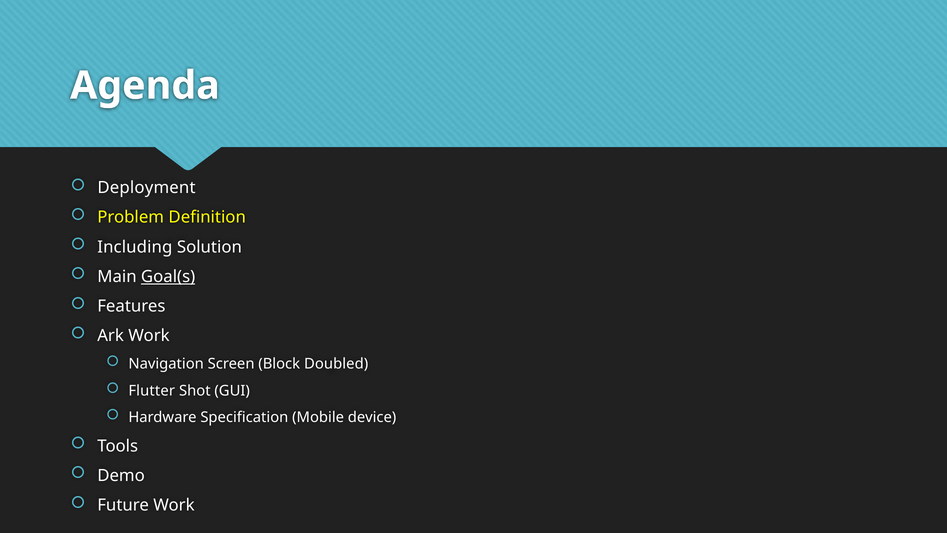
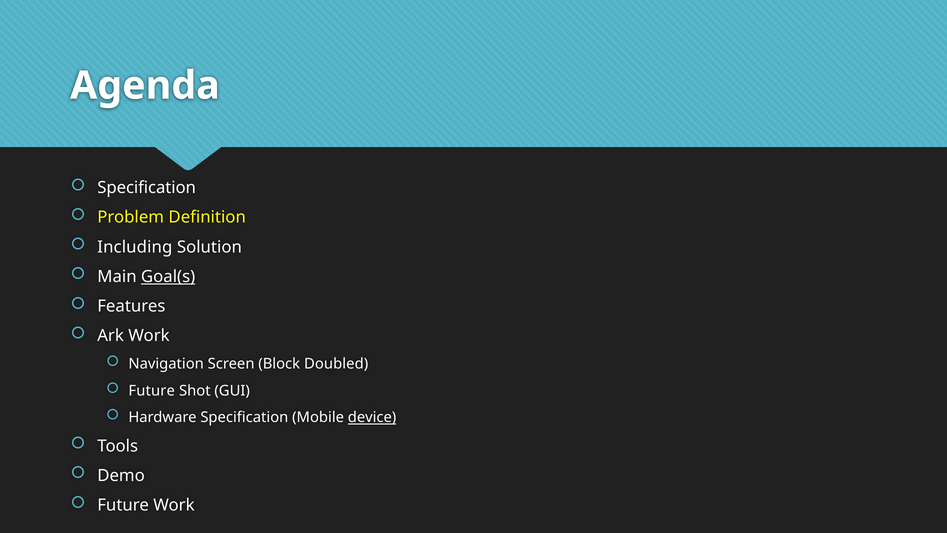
Deployment: Deployment -> Specification (147, 188)
Flutter: Flutter -> Future (152, 390)
device underline: none -> present (372, 417)
